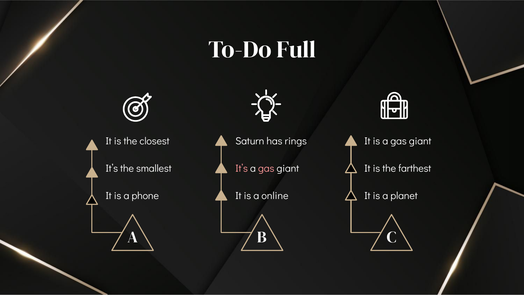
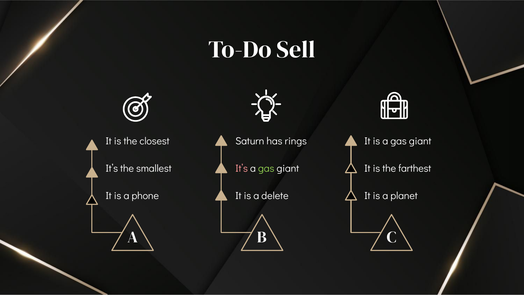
Full: Full -> Sell (296, 50)
gas colour: pink -> light green (266, 168)
online: online -> delete (275, 196)
